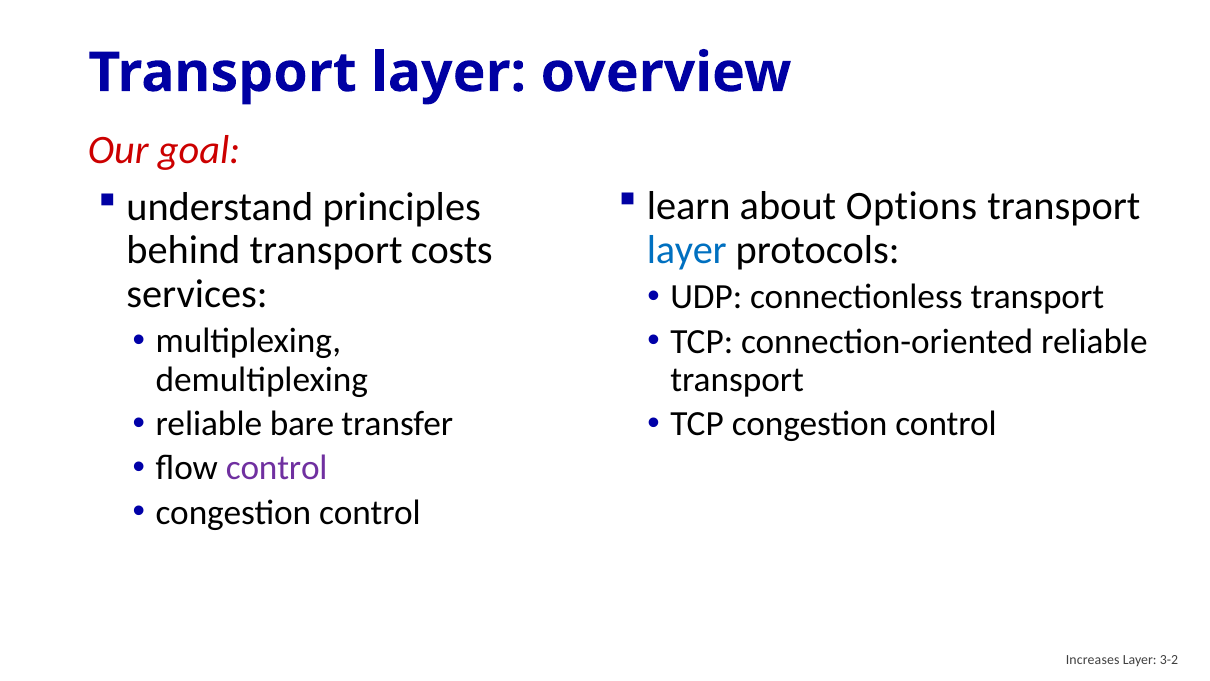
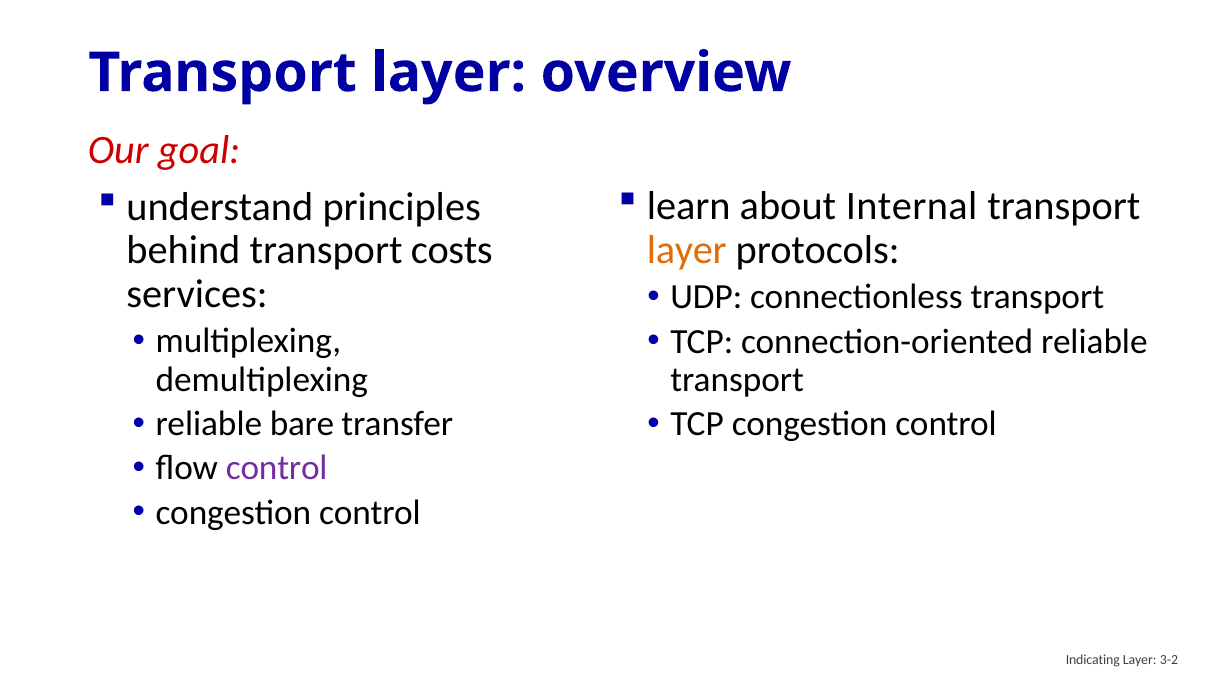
Options: Options -> Internal (912, 206)
layer colour: blue -> orange (687, 250)
Increases: Increases -> Indicating (1093, 659)
